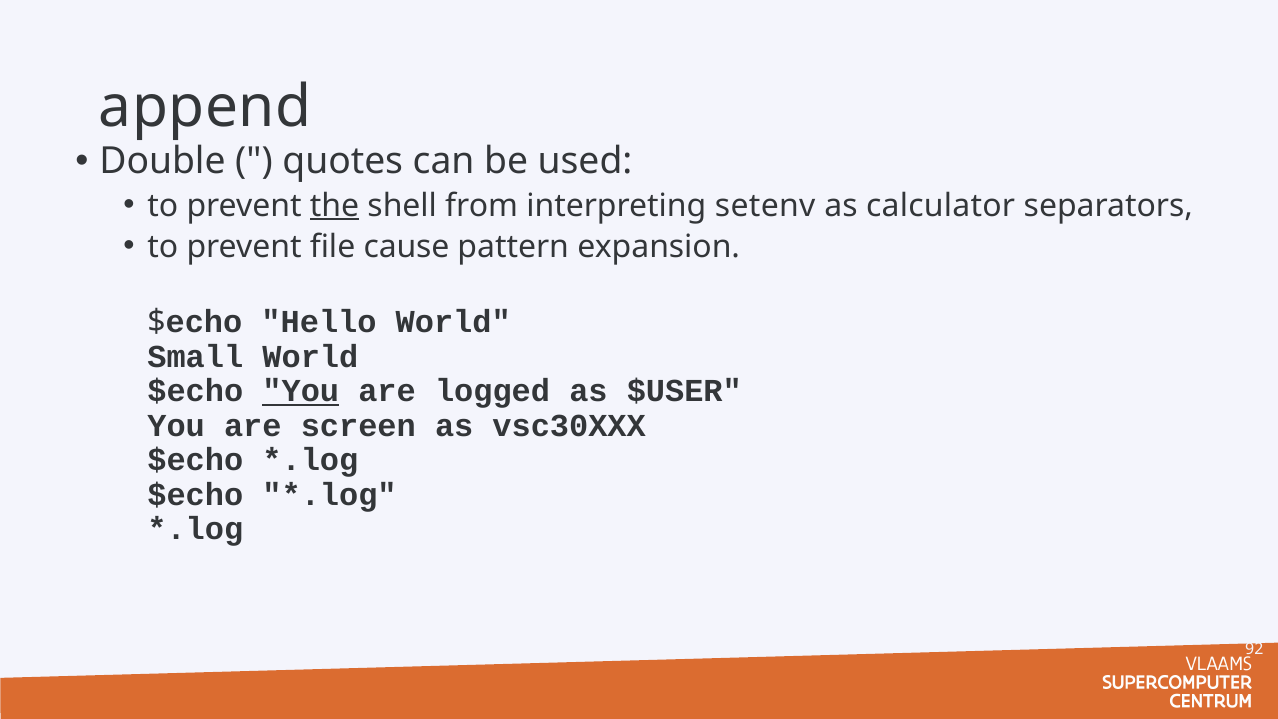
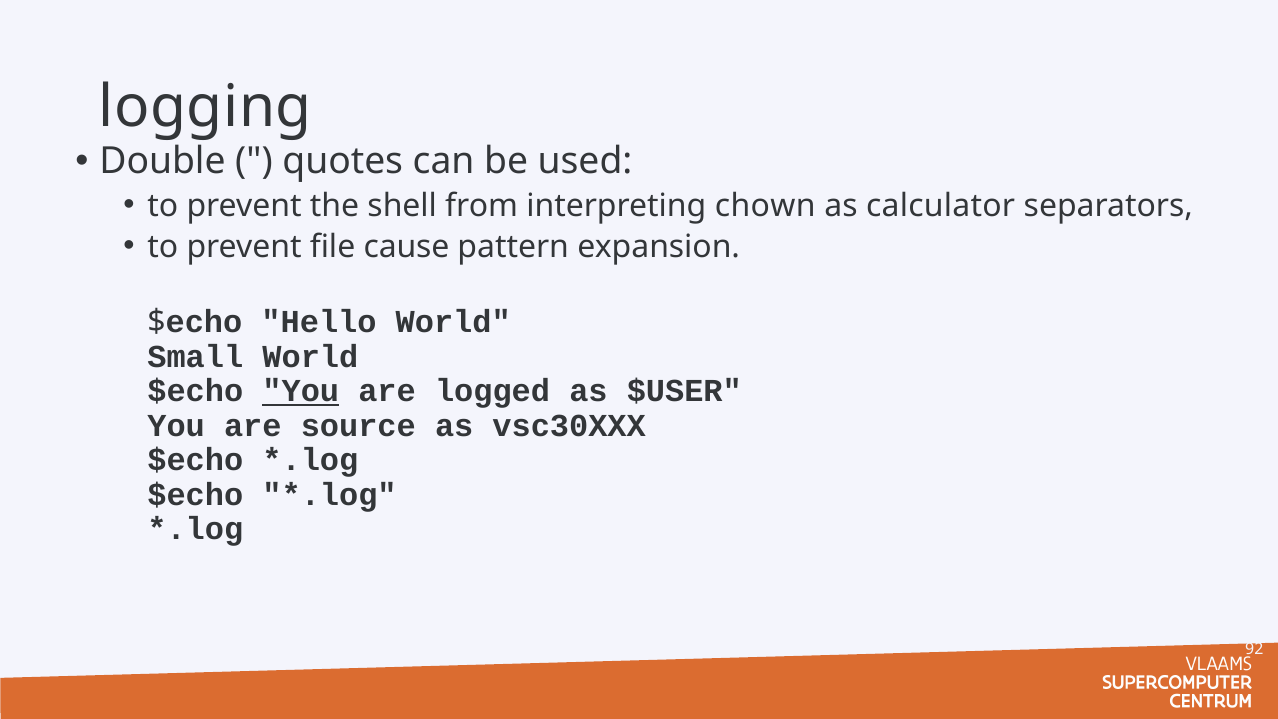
append: append -> logging (205, 107)
the underline: present -> none (334, 205)
setenv: setenv -> chown (765, 205)
screen: screen -> source (358, 426)
